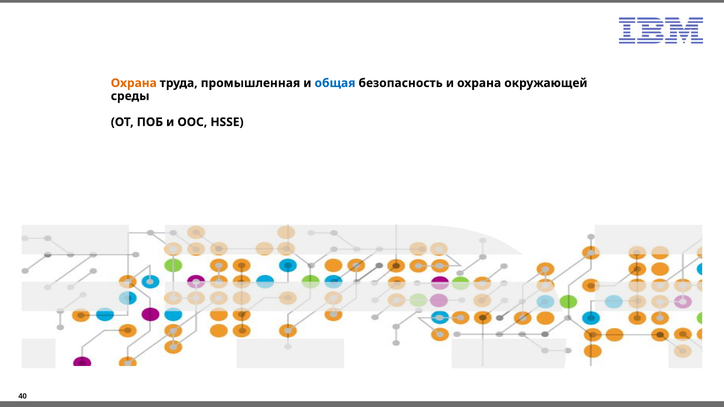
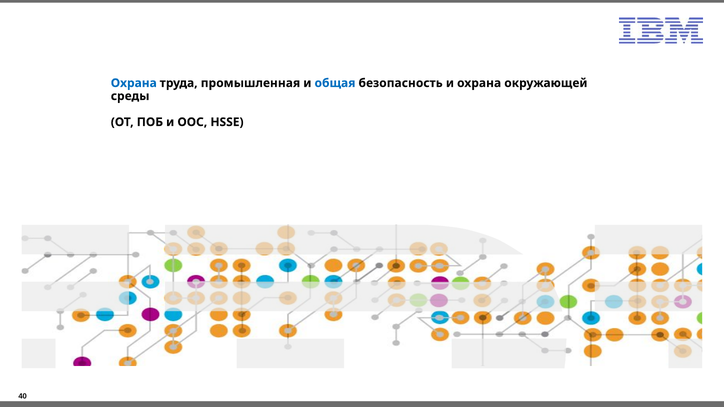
Охрана colour: orange -> blue (134, 83)
